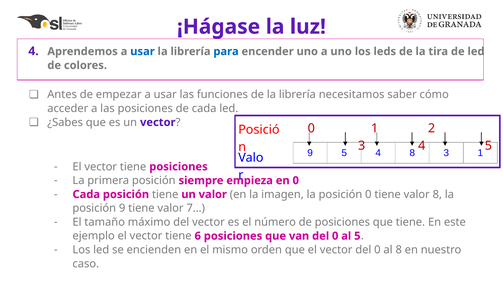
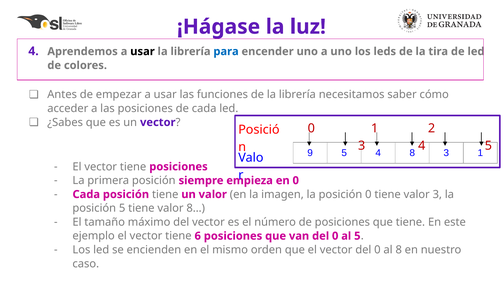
usar colour: blue -> black (142, 51)
valor 8: 8 -> 3 (437, 194)
posición 9: 9 -> 5 (122, 208)
7…: 7… -> 8… (196, 208)
